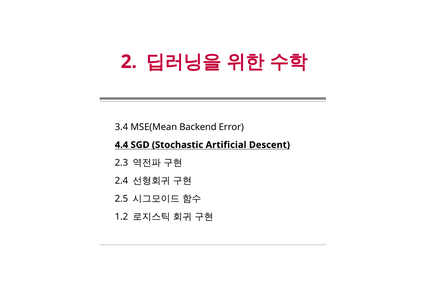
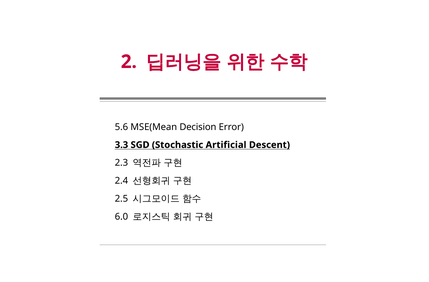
3.4: 3.4 -> 5.6 (121, 127)
Backend: Backend -> Decision (198, 127)
4.4: 4.4 -> 3.3 (122, 145)
1.2: 1.2 -> 6.0 (121, 217)
